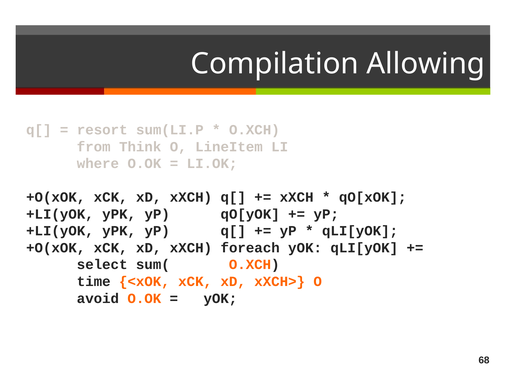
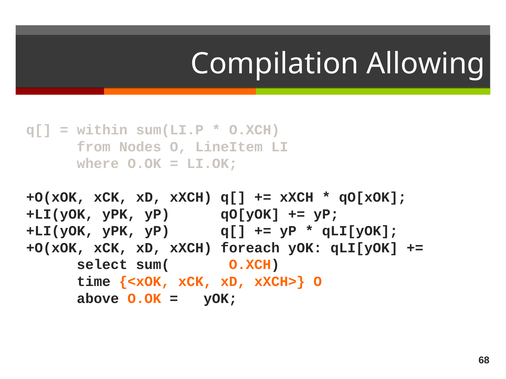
resort: resort -> within (102, 130)
Think: Think -> Nodes (140, 147)
avoid: avoid -> above (98, 299)
